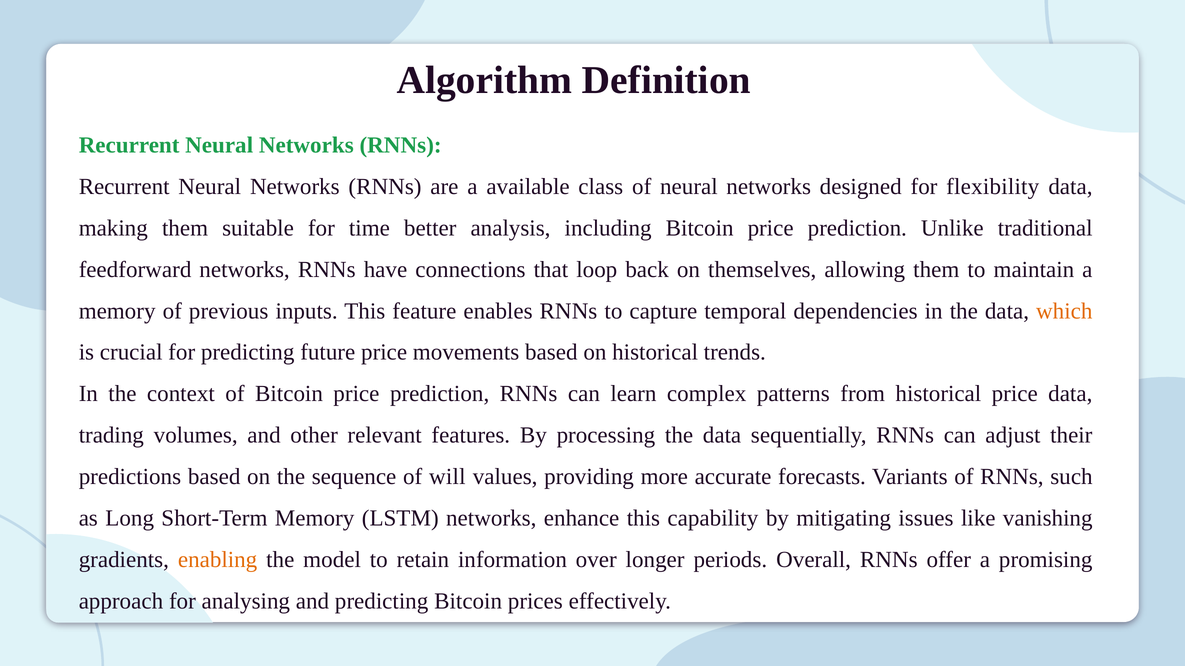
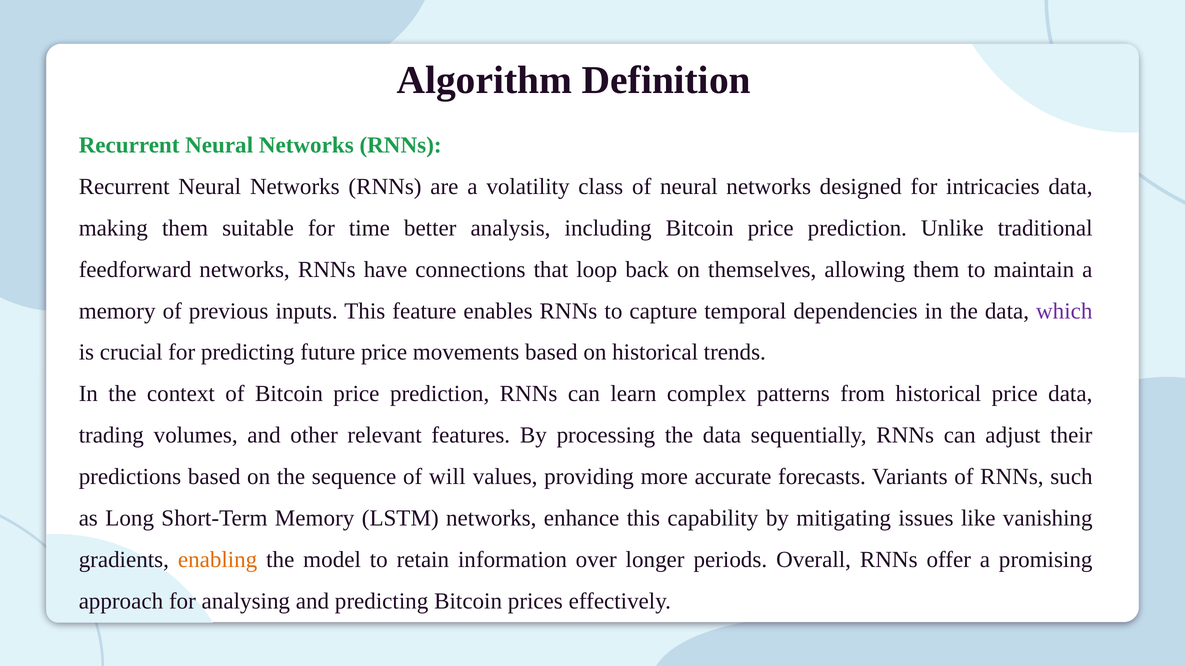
available: available -> volatility (528, 187)
flexibility: flexibility -> intricacies (993, 187)
which colour: orange -> purple (1064, 311)
